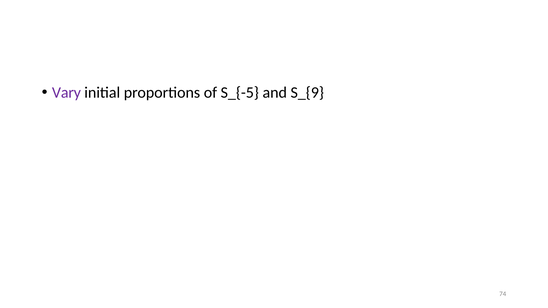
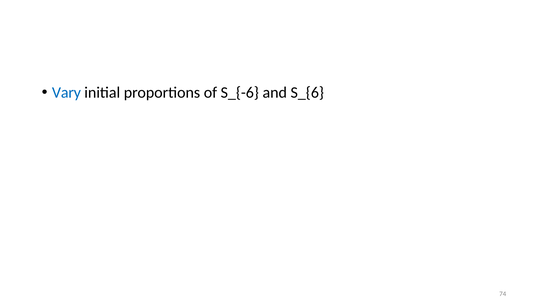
Vary colour: purple -> blue (66, 93)
S_{-5: S_{-5 -> S_{-6 (240, 93)
S_{9: S_{9 -> S_{6 (307, 93)
